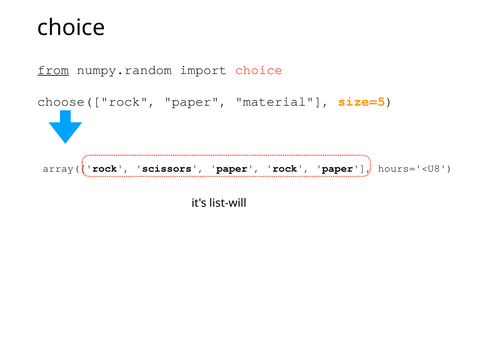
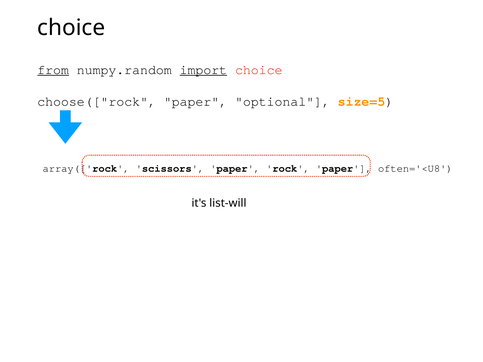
import underline: none -> present (203, 70)
material: material -> optional (282, 101)
hours='<U8: hours='<U8 -> often='<U8 (415, 169)
